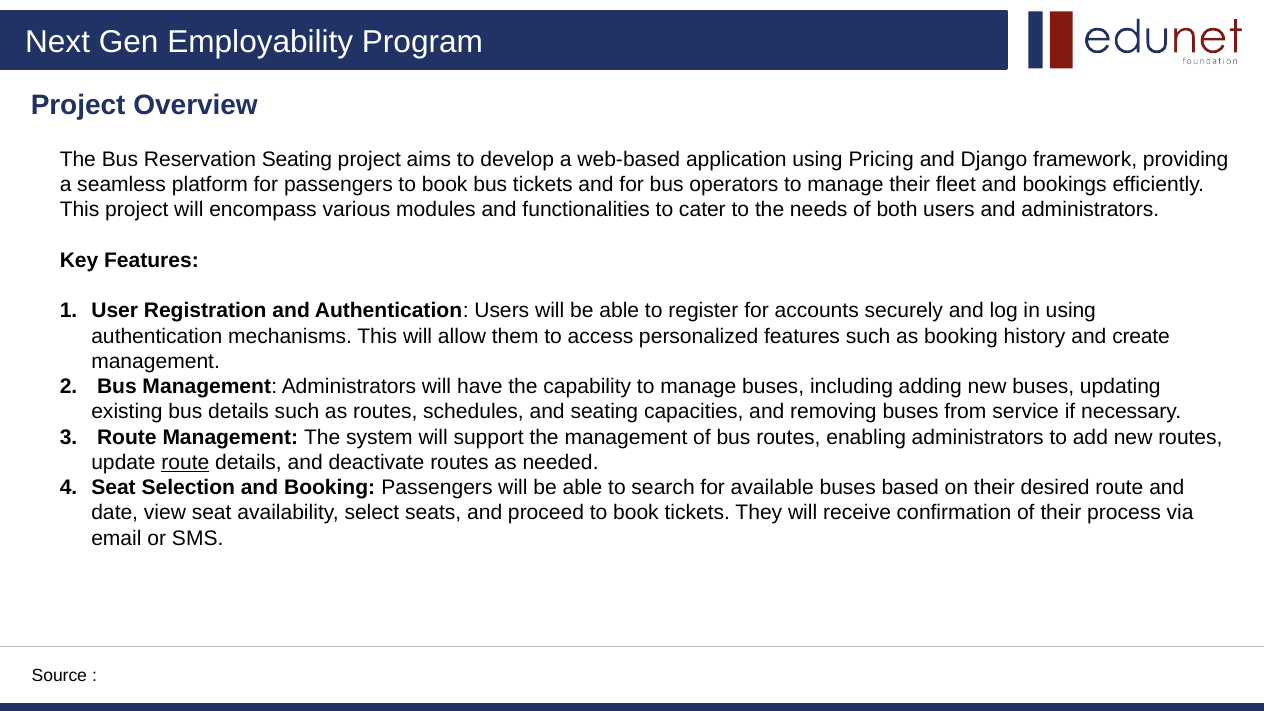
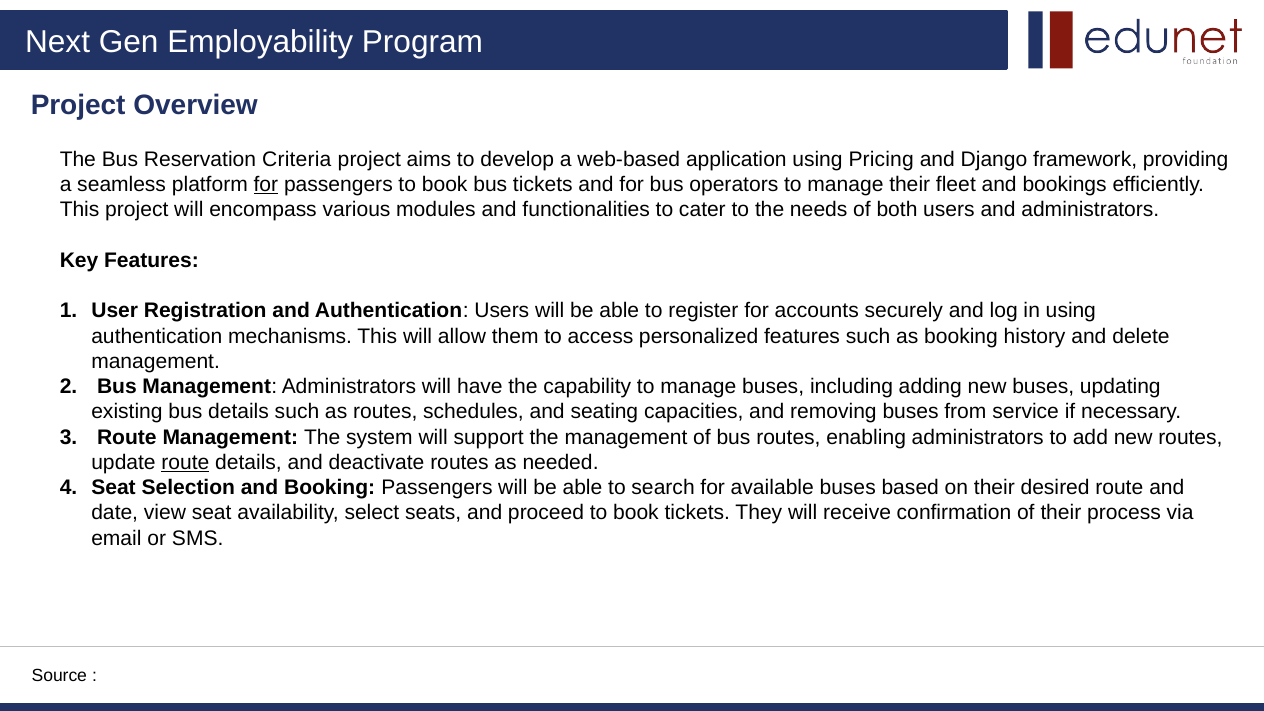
Reservation Seating: Seating -> Criteria (297, 159)
for underline: none -> present (266, 184)
create: create -> delete (1141, 336)
